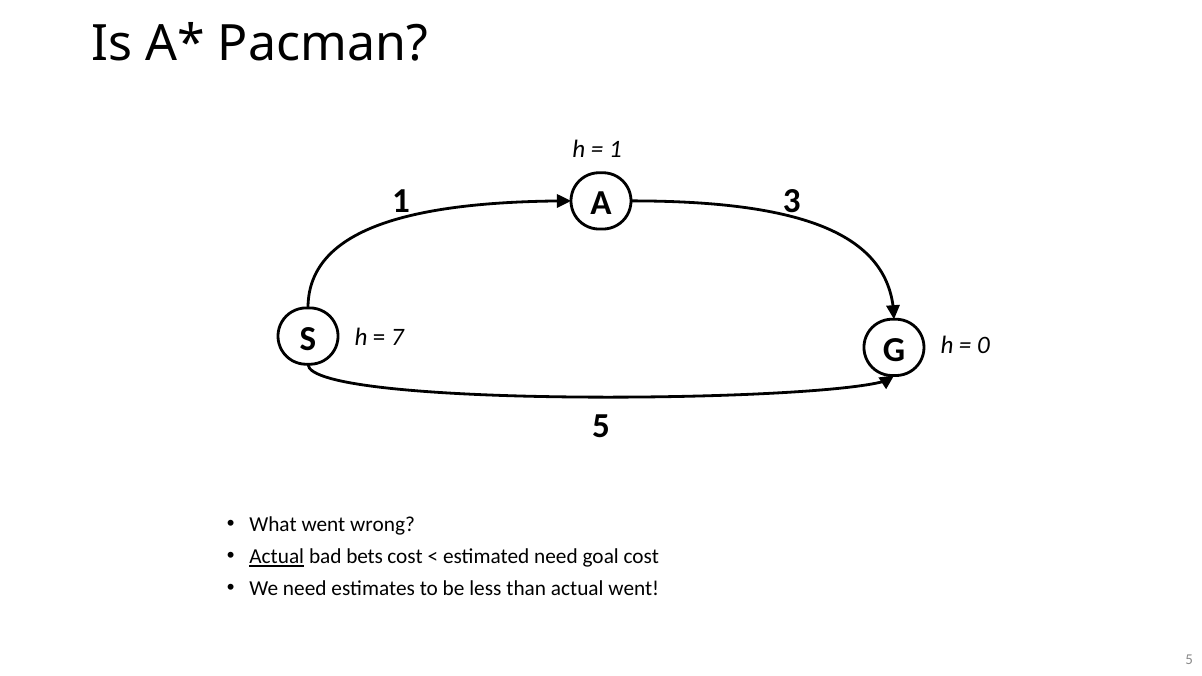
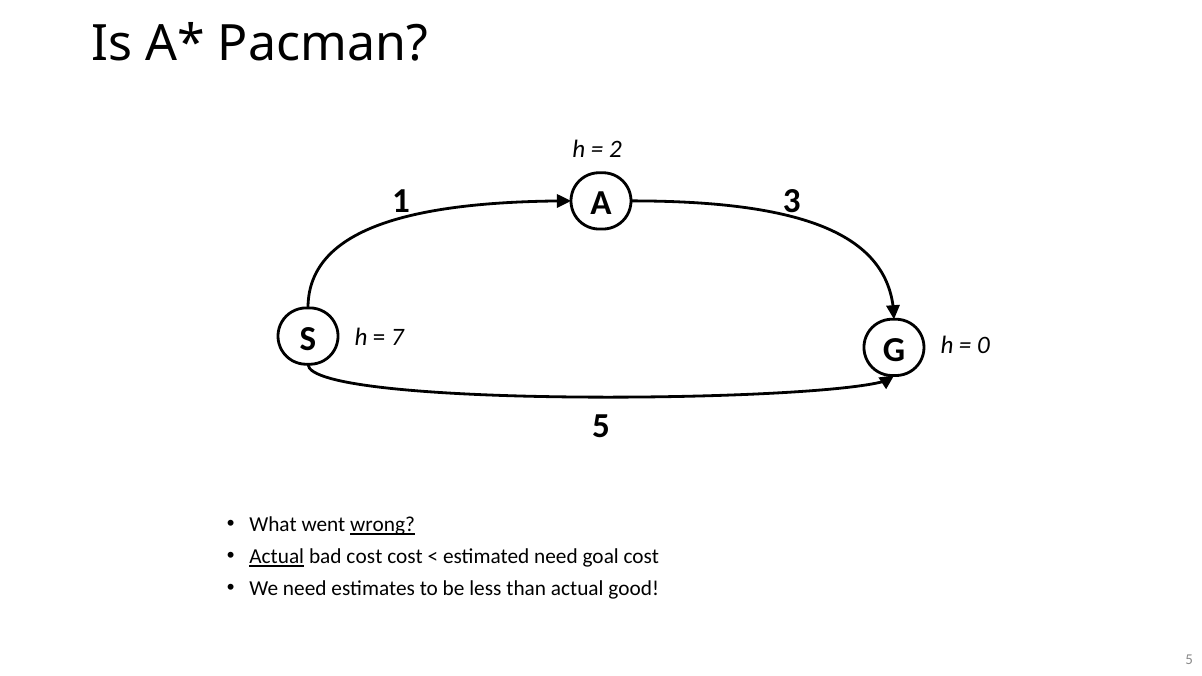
1: 1 -> 2 (615, 149)
wrong underline: none -> present (383, 525)
bad bets: bets -> cost (364, 557)
actual went: went -> good (634, 589)
